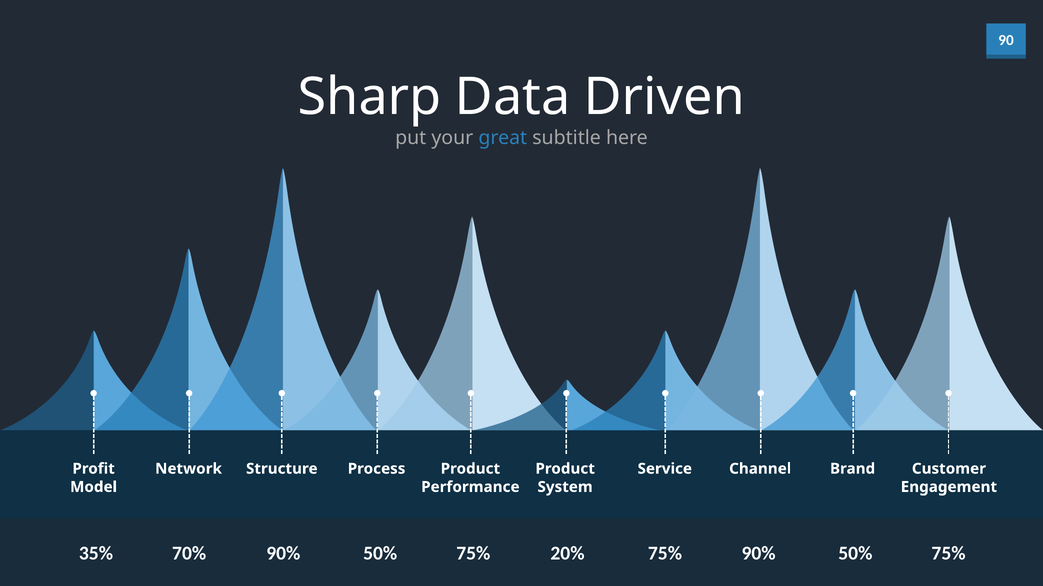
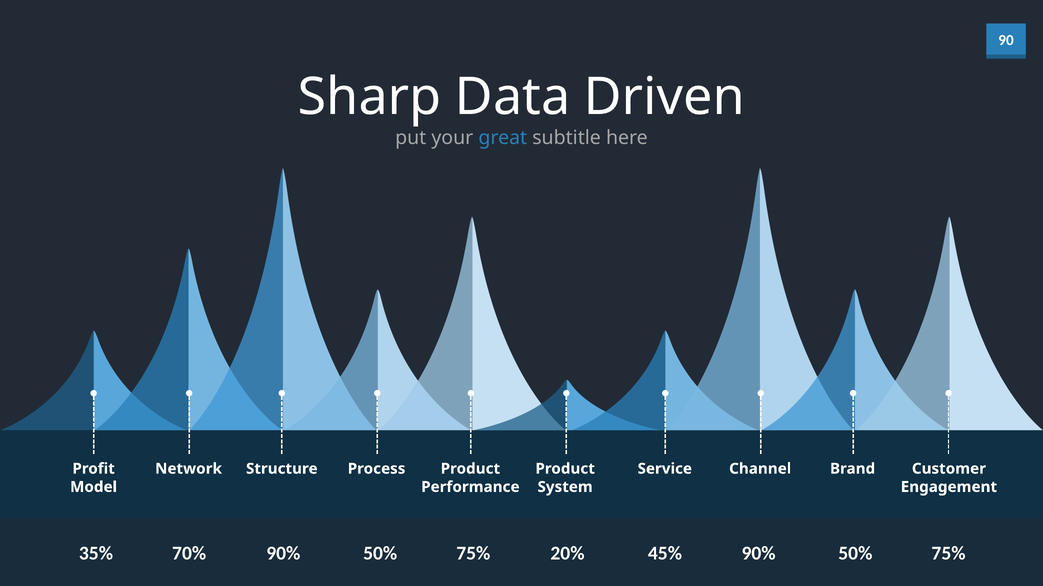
20% 75%: 75% -> 45% (665, 554)
